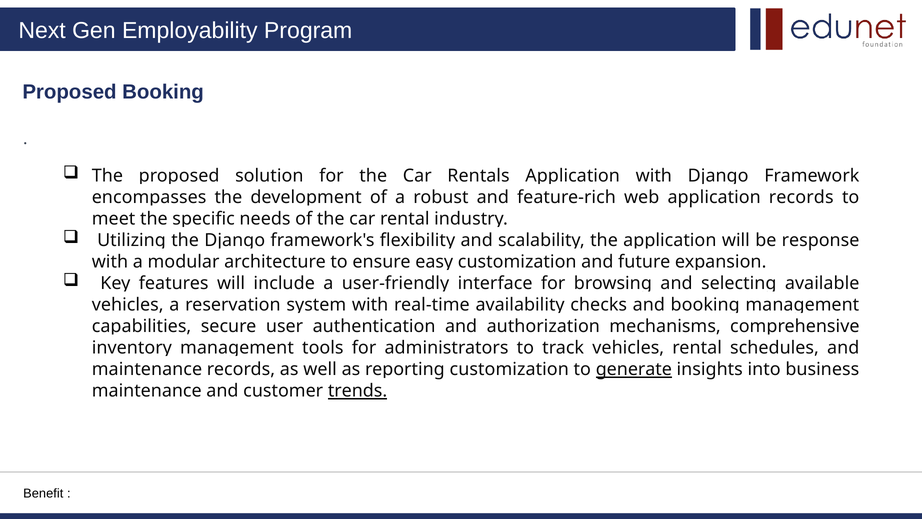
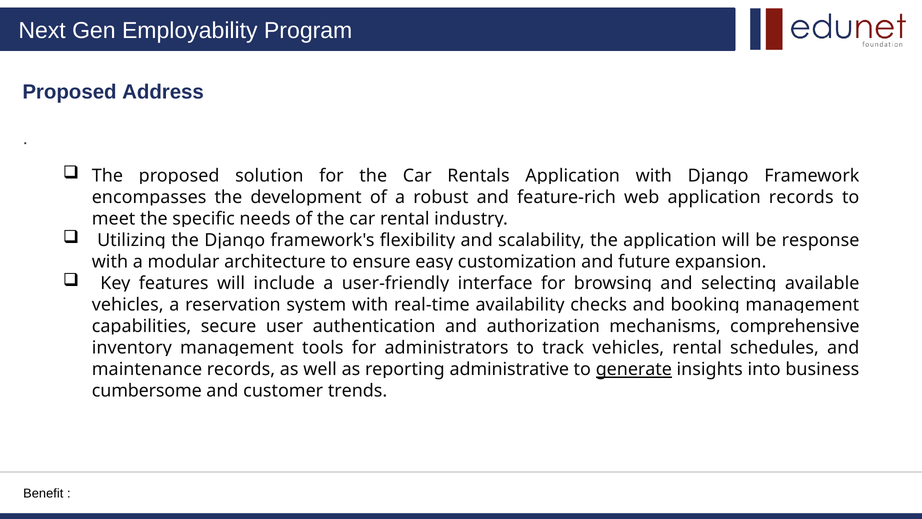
Proposed Booking: Booking -> Address (163, 92)
reporting customization: customization -> administrative (509, 369)
maintenance: maintenance -> cumbersome (147, 391)
trends underline: present -> none (358, 391)
